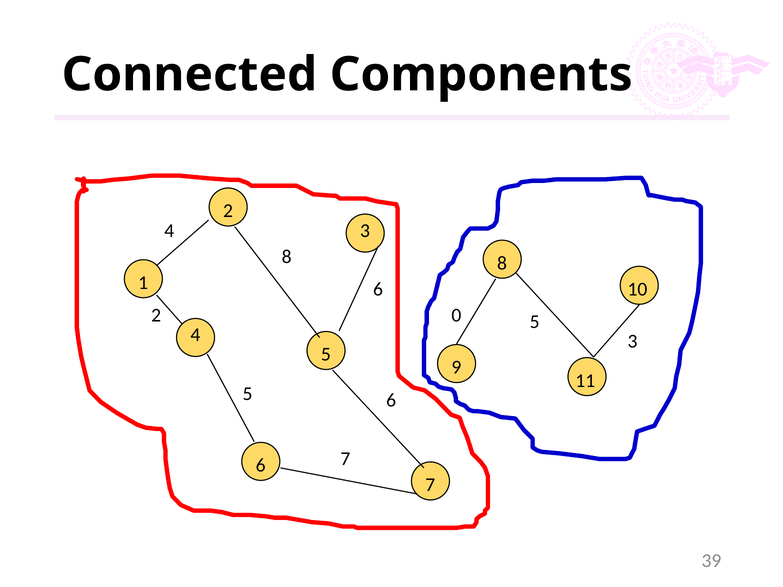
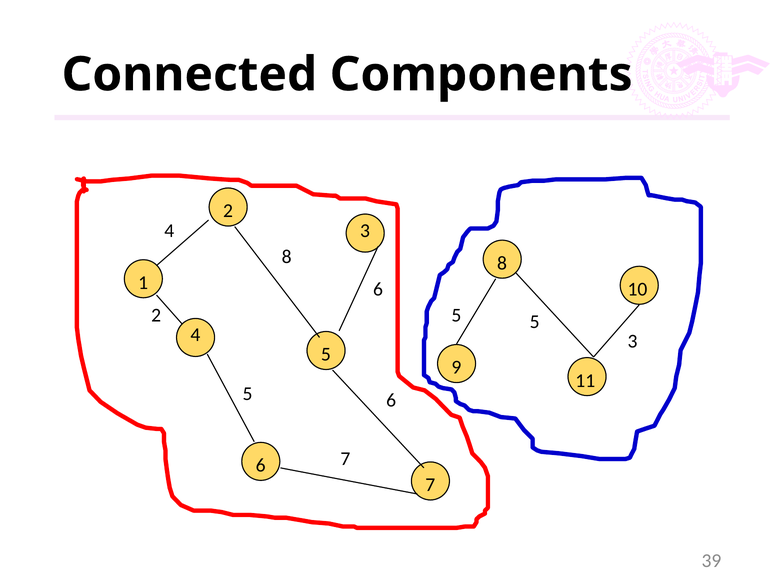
2 0: 0 -> 5 (456, 315)
